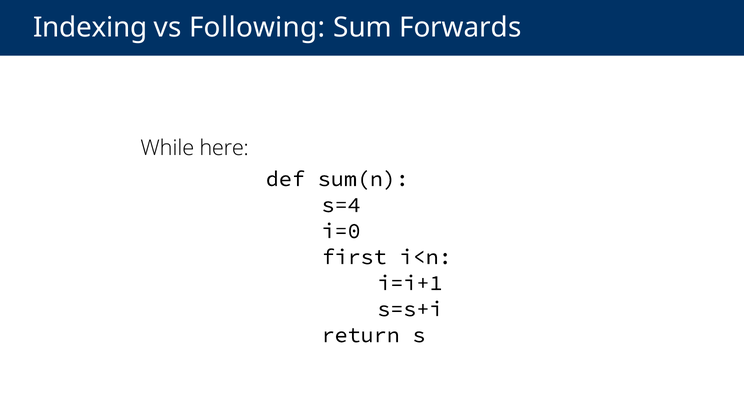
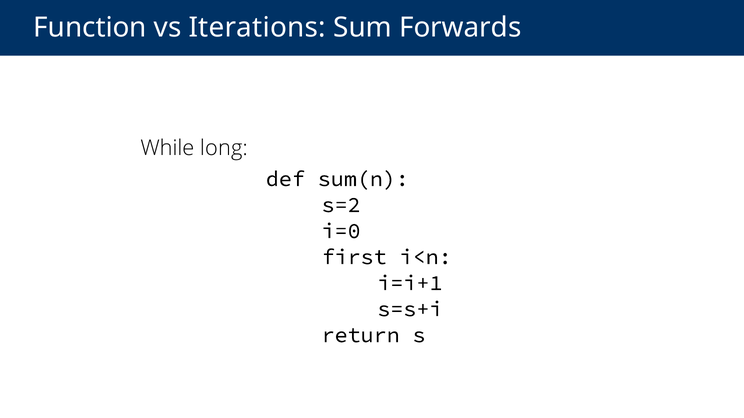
Indexing: Indexing -> Function (90, 28)
Following: Following -> Iterations (257, 28)
here: here -> long (224, 148)
s=4: s=4 -> s=2 (341, 205)
